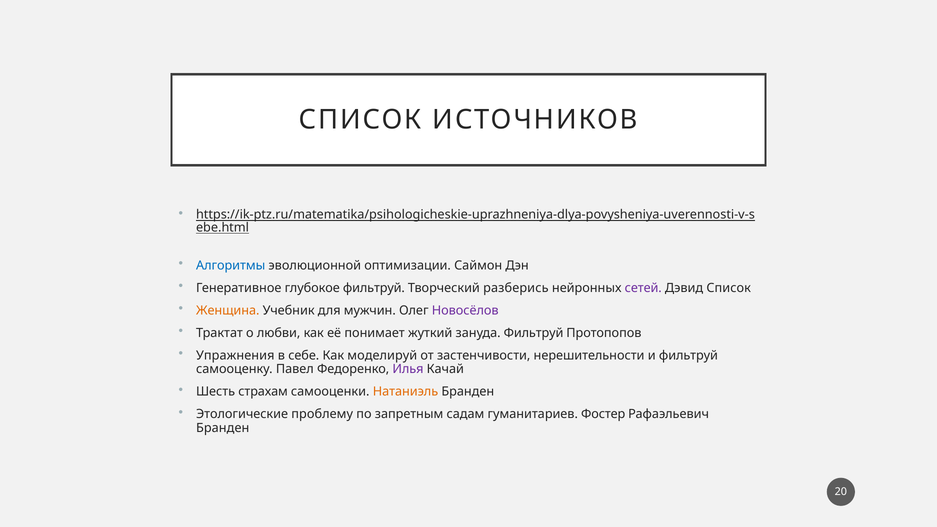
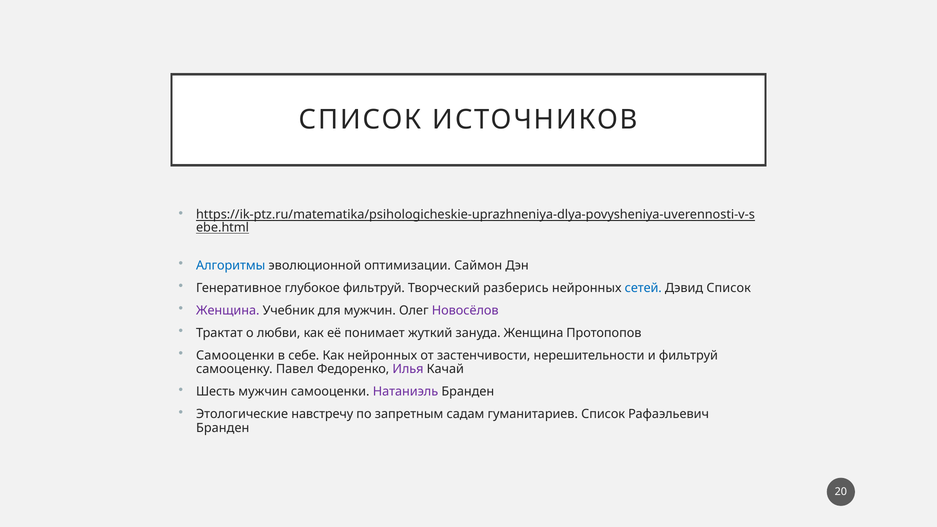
сетей colour: purple -> blue (643, 288)
Женщина colour: orange -> purple (228, 310)
зануда Фильтруй: Фильтруй -> Женщина (534, 333)
Упражнения: Упражнения -> Самооценки (235, 355)
Как моделируй: моделируй -> нейронных (382, 355)
Шесть страхам: страхам -> мужчин (263, 392)
Натаниэль colour: orange -> purple (405, 392)
проблему: проблему -> навстречу (322, 414)
гуманитариев Фостер: Фостер -> Список (603, 414)
